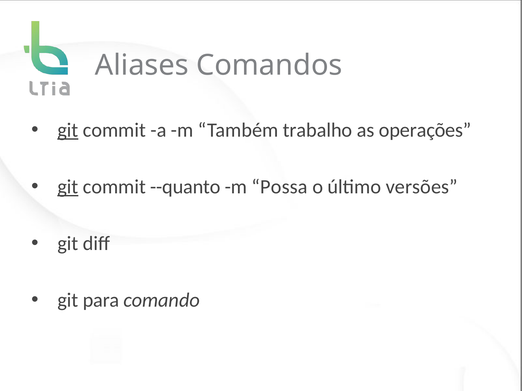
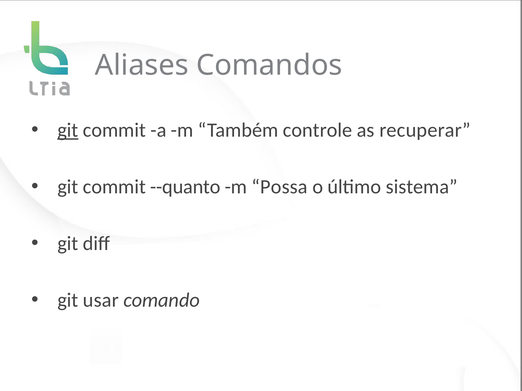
trabalho: trabalho -> controle (318, 130)
operações: operações -> recuperar (425, 130)
git underline: present -> none (68, 187)
versões: versões -> sistema (422, 187)
para: para -> usar (101, 301)
